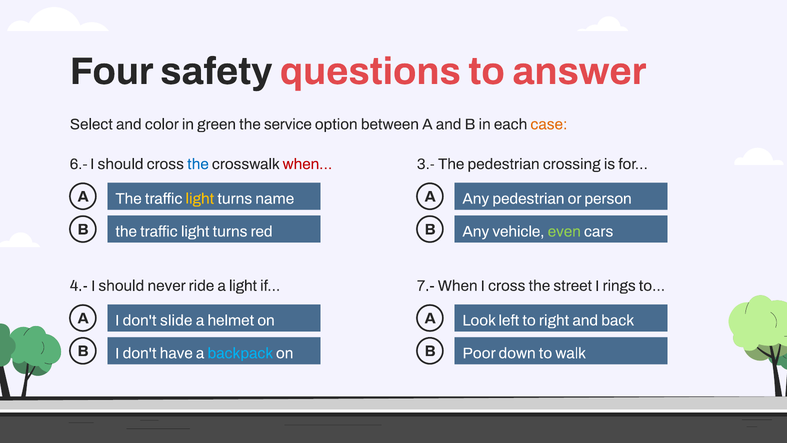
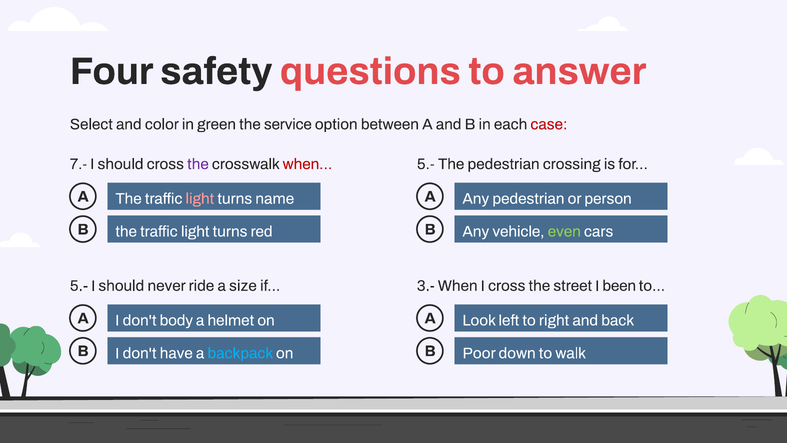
case colour: orange -> red (549, 124)
6.-: 6.- -> 7.- (79, 164)
the colour: blue -> purple (198, 164)
3.-: 3.- -> 5.- (426, 164)
light colour: yellow -> pink (200, 199)
4.-: 4.- -> 5.- (79, 286)
a light: light -> size (243, 286)
7.-: 7.- -> 3.- (426, 286)
rings: rings -> been (619, 286)
slide: slide -> body (176, 320)
